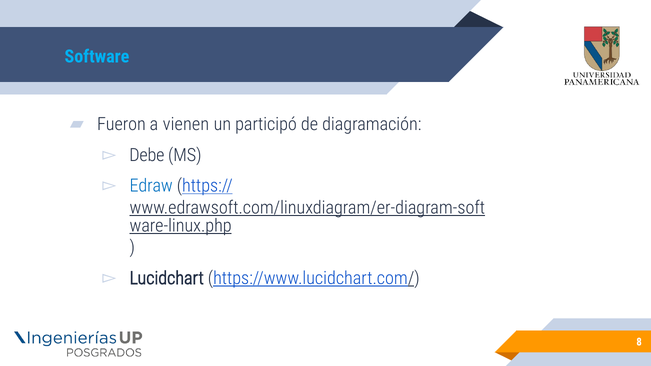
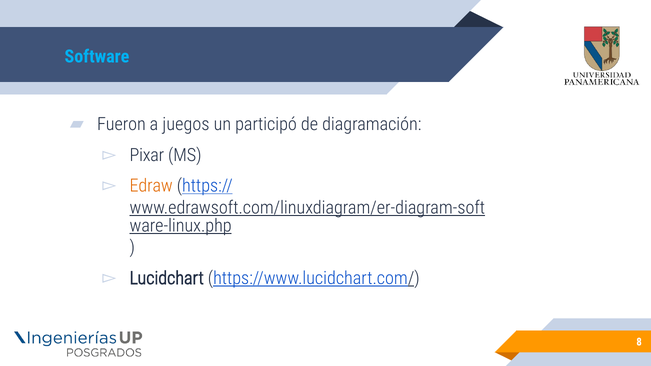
vienen: vienen -> juegos (186, 125)
Debe: Debe -> Pixar (147, 155)
Edraw colour: blue -> orange (151, 186)
